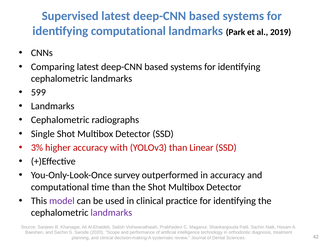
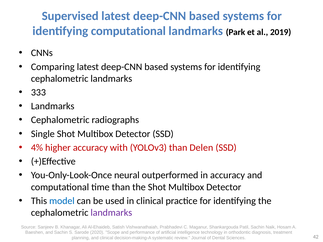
599: 599 -> 333 (38, 92)
3%: 3% -> 4% (37, 148)
Linear: Linear -> Delen (201, 148)
survey: survey -> neural (127, 175)
model colour: purple -> blue (62, 201)
